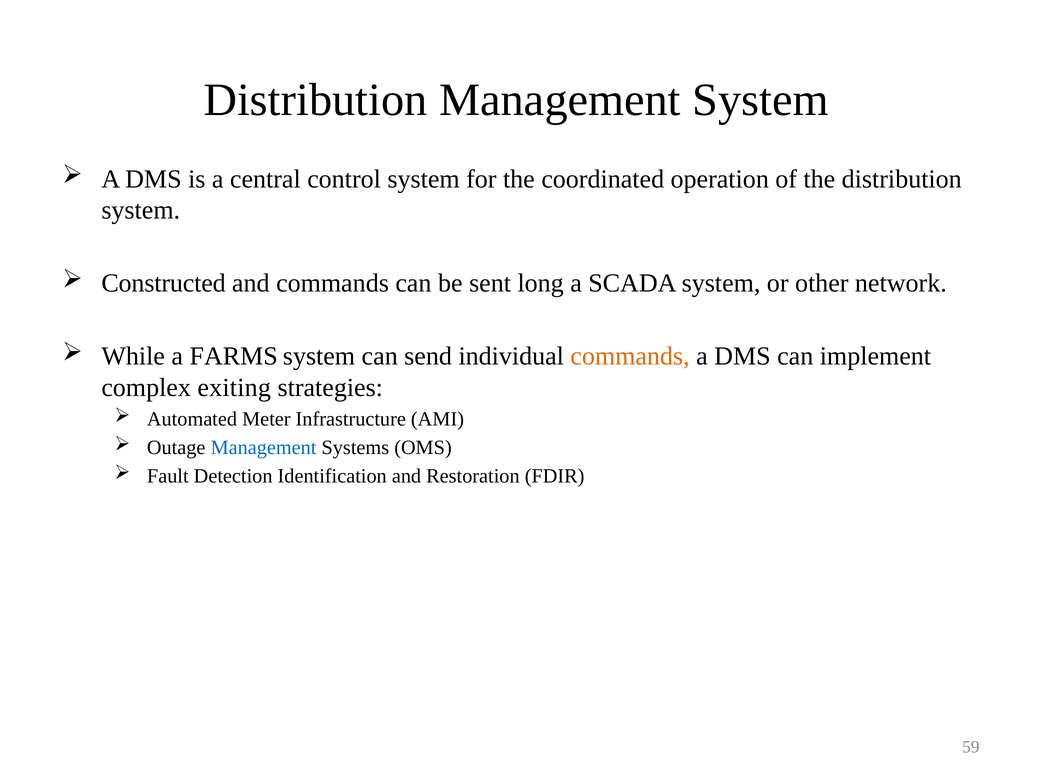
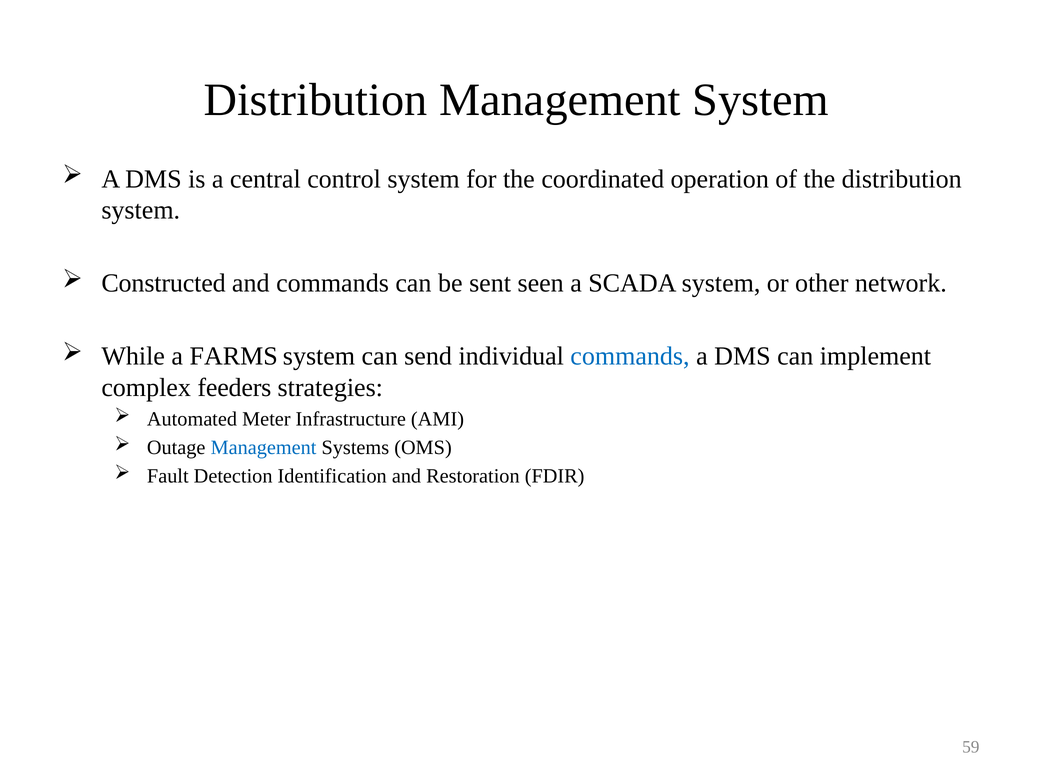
long: long -> seen (541, 283)
commands colour: orange -> blue (630, 356)
exiting: exiting -> feeders (234, 387)
